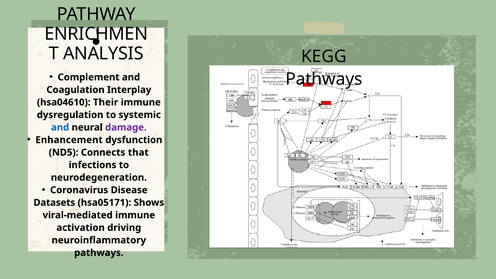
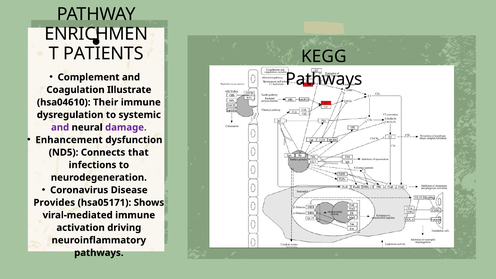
ANALYSIS: ANALYSIS -> PATIENTS (103, 54)
Interplay: Interplay -> Illustrate (129, 90)
and colour: blue -> purple (60, 127)
Datasets: Datasets -> Provides (54, 203)
